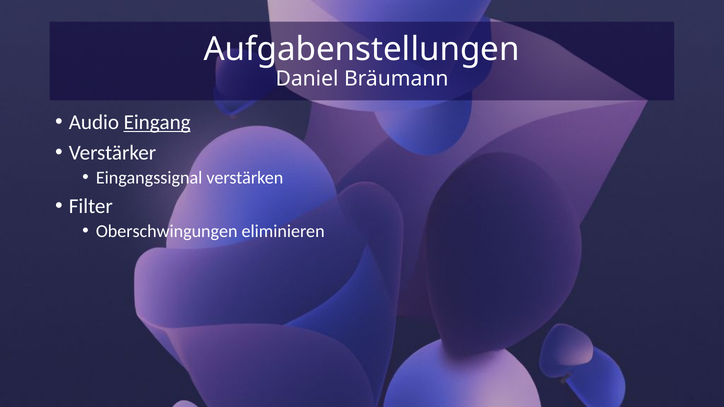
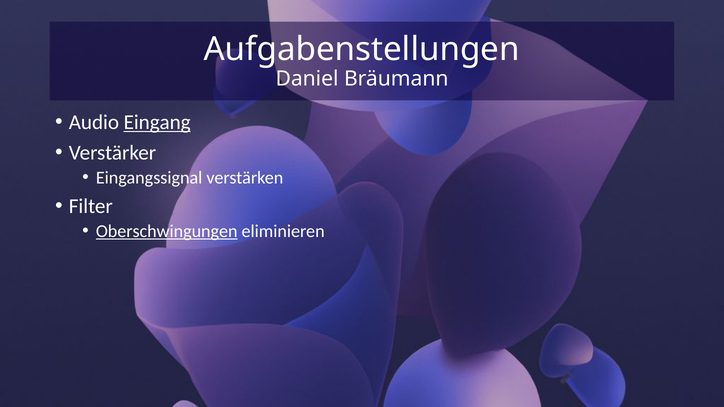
Oberschwingungen underline: none -> present (167, 231)
